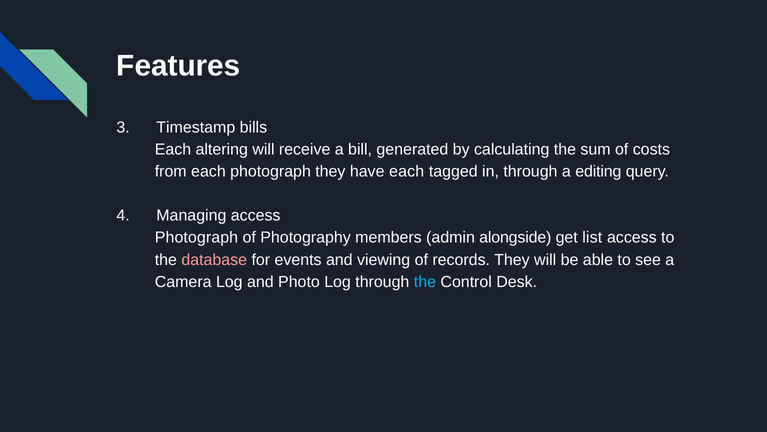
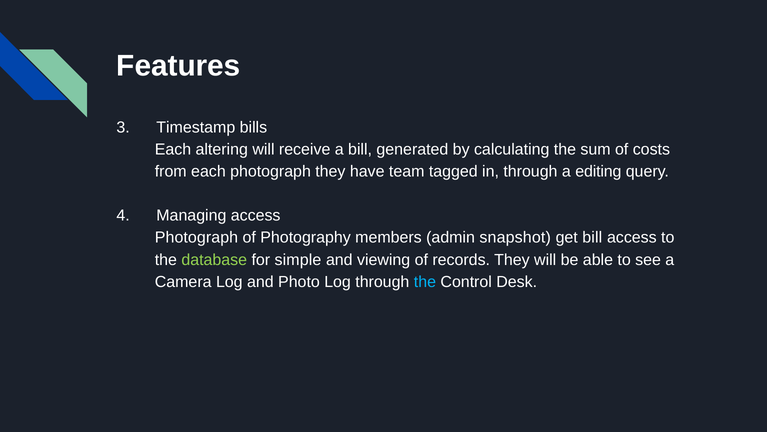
have each: each -> team (407, 171)
alongside: alongside -> snapshot (515, 237)
get list: list -> bill (592, 237)
database colour: pink -> light green (214, 259)
events: events -> simple (298, 259)
